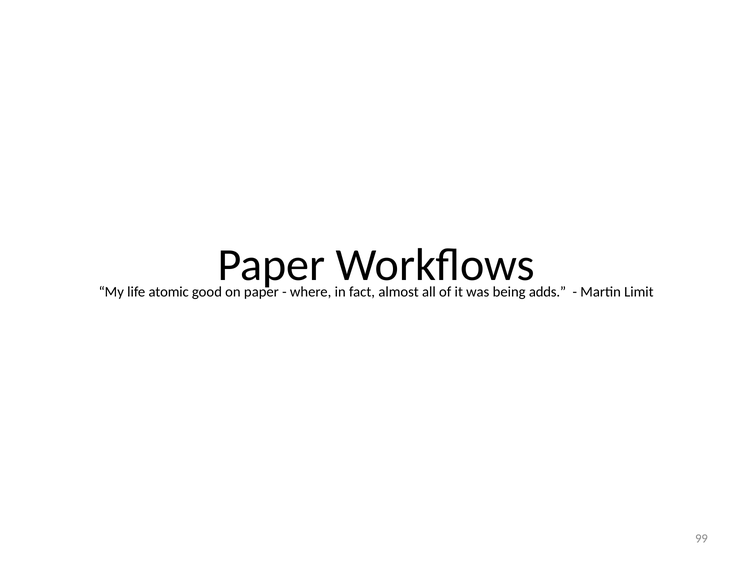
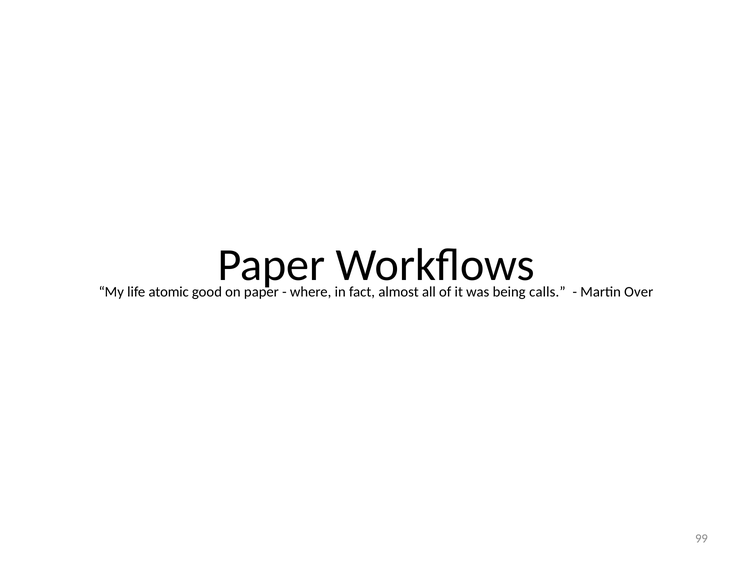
adds: adds -> calls (547, 292)
Limit: Limit -> Over (639, 292)
